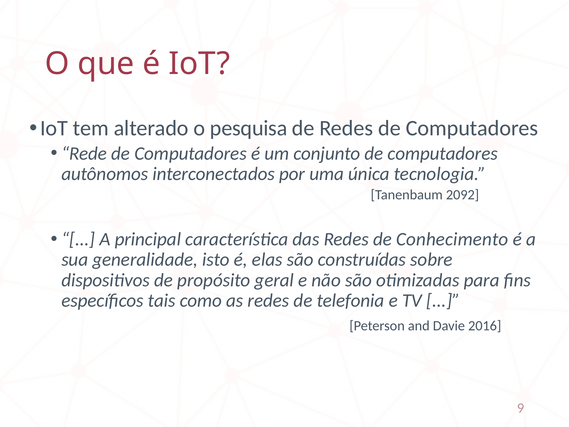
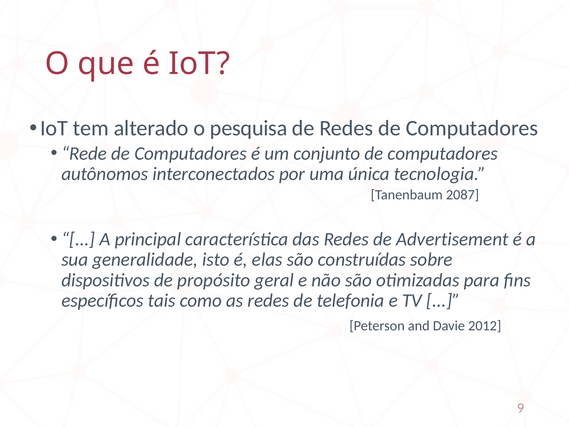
2092: 2092 -> 2087 (463, 195)
Conhecimento: Conhecimento -> Advertisement (452, 239)
2016: 2016 -> 2012 (485, 325)
